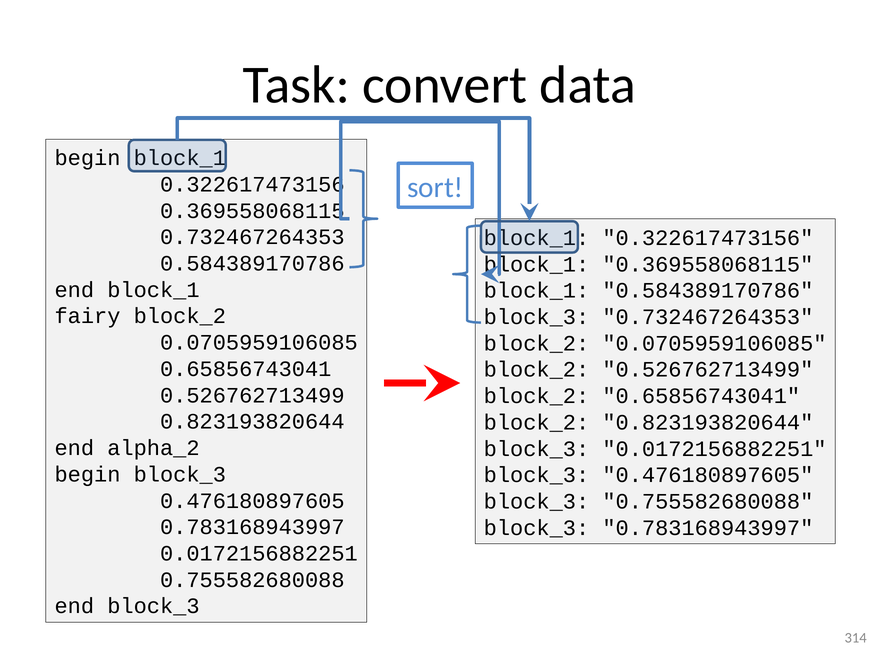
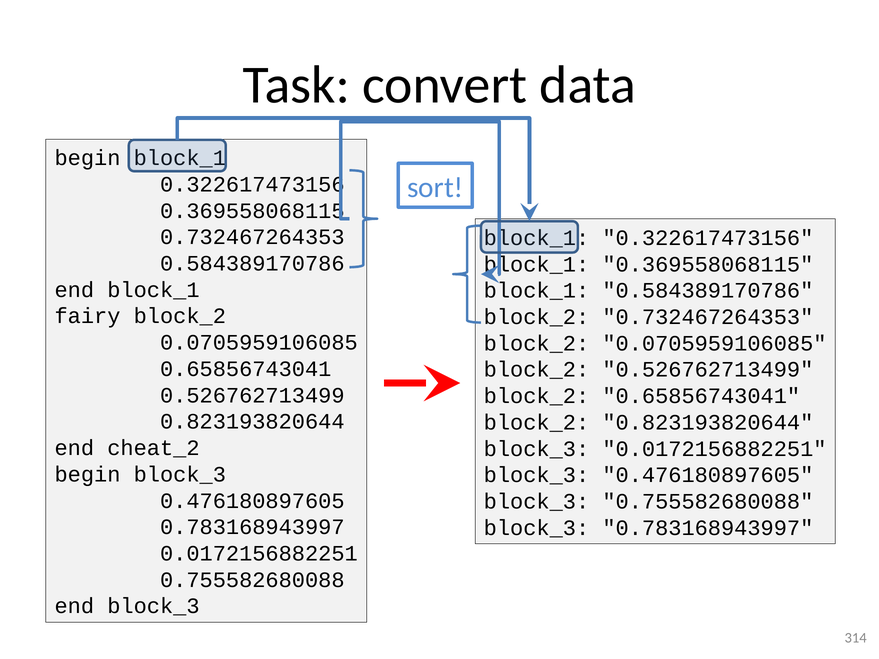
block_3: block_3 -> block_2 (536, 317)
alpha_2: alpha_2 -> cheat_2 (153, 448)
